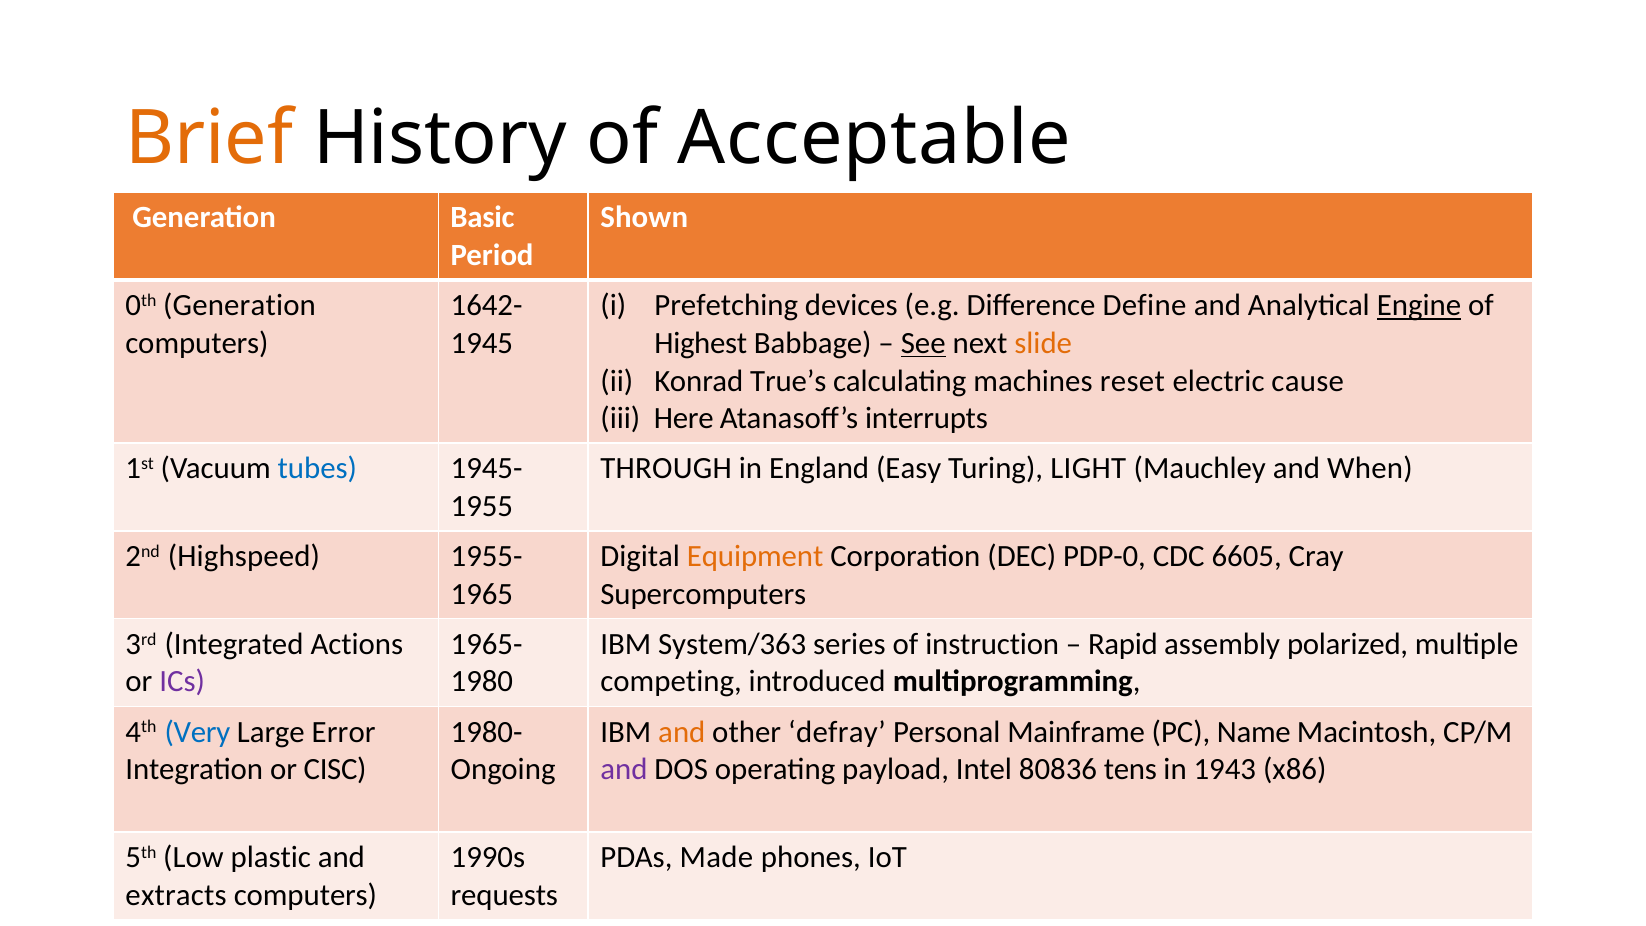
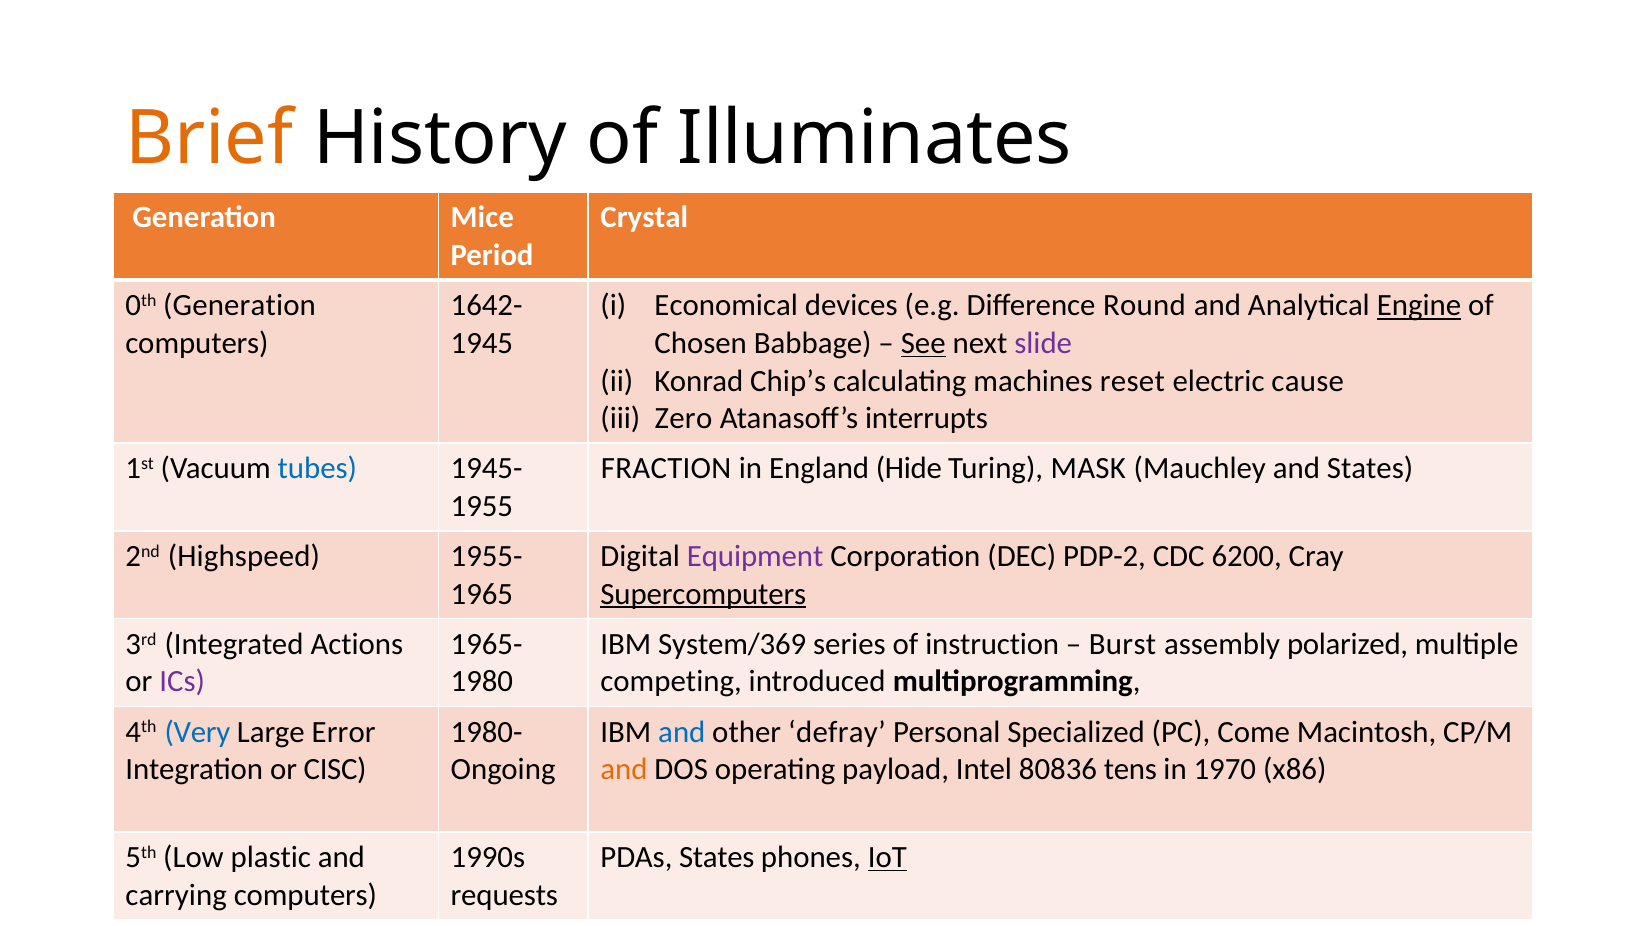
Acceptable: Acceptable -> Illuminates (875, 138)
Basic: Basic -> Mice (482, 218)
Shown: Shown -> Crystal (644, 218)
Prefetching: Prefetching -> Economical (726, 305)
Define: Define -> Round (1144, 305)
Highest: Highest -> Chosen (701, 343)
slide colour: orange -> purple (1043, 343)
True’s: True’s -> Chip’s (788, 381)
Here: Here -> Zero (683, 418)
THROUGH: THROUGH -> FRACTION (666, 469)
Easy: Easy -> Hide (909, 469)
LIGHT: LIGHT -> MASK (1088, 469)
and When: When -> States (1370, 469)
Equipment colour: orange -> purple (755, 556)
PDP-0: PDP-0 -> PDP-2 (1105, 556)
6605: 6605 -> 6200 (1247, 556)
Supercomputers underline: none -> present (703, 594)
System/363: System/363 -> System/369 (732, 644)
Rapid: Rapid -> Burst (1123, 644)
and colour: orange -> blue (682, 732)
Mainframe: Mainframe -> Specialized (1076, 732)
Name: Name -> Come (1254, 732)
and colour: purple -> orange (624, 769)
1943: 1943 -> 1970 (1225, 769)
PDAs Made: Made -> States (717, 857)
IoT underline: none -> present (887, 857)
extracts: extracts -> carrying (176, 895)
